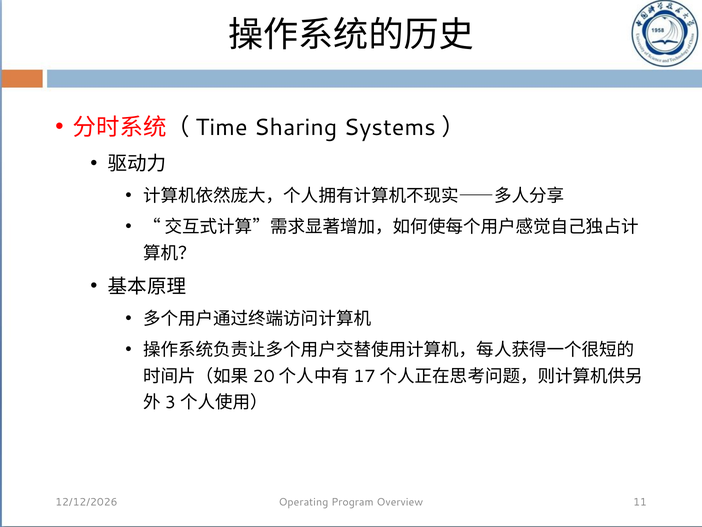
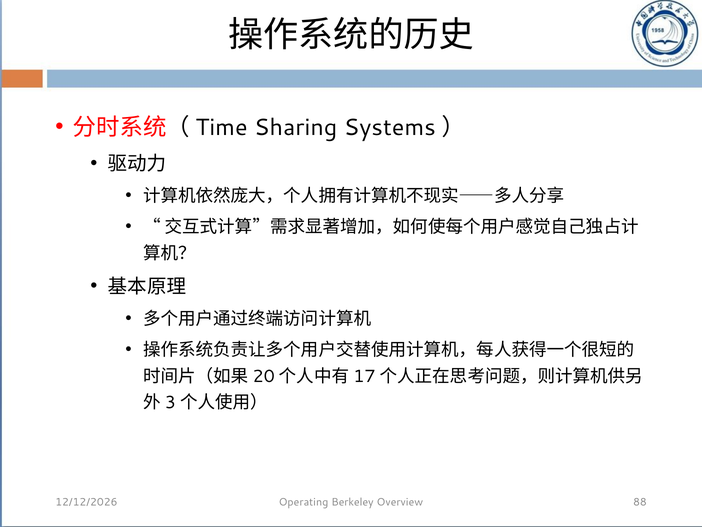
Program: Program -> Berkeley (352, 502)
11: 11 -> 88 (640, 502)
